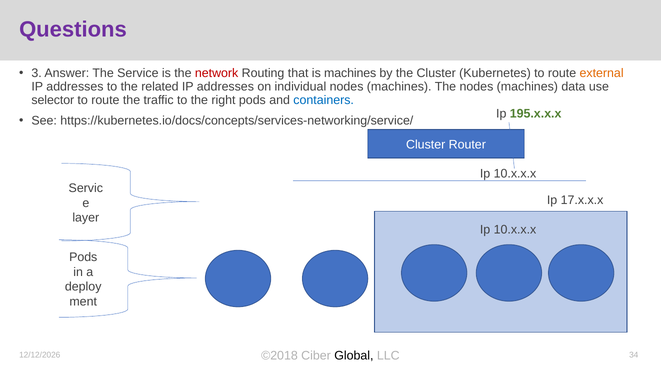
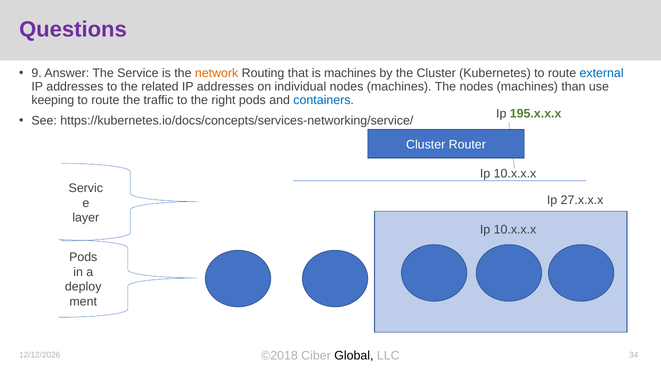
3: 3 -> 9 (37, 73)
network colour: red -> orange (217, 73)
external colour: orange -> blue (602, 73)
data: data -> than (573, 87)
selector: selector -> keeping (53, 100)
17.x.x.x: 17.x.x.x -> 27.x.x.x (582, 200)
